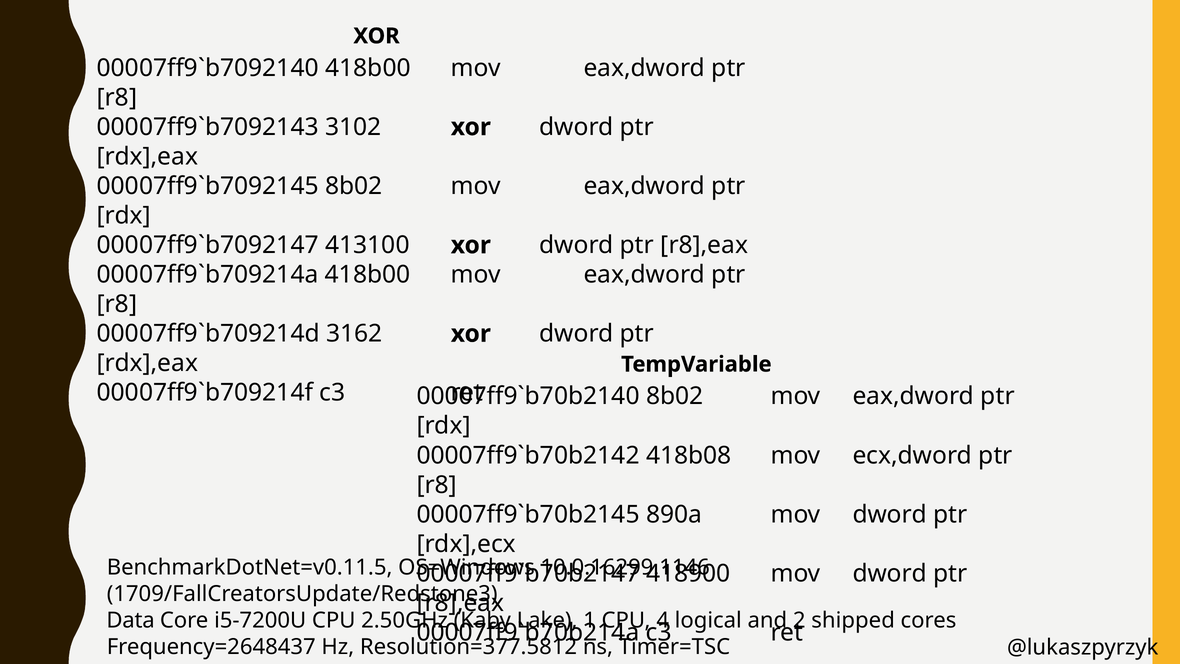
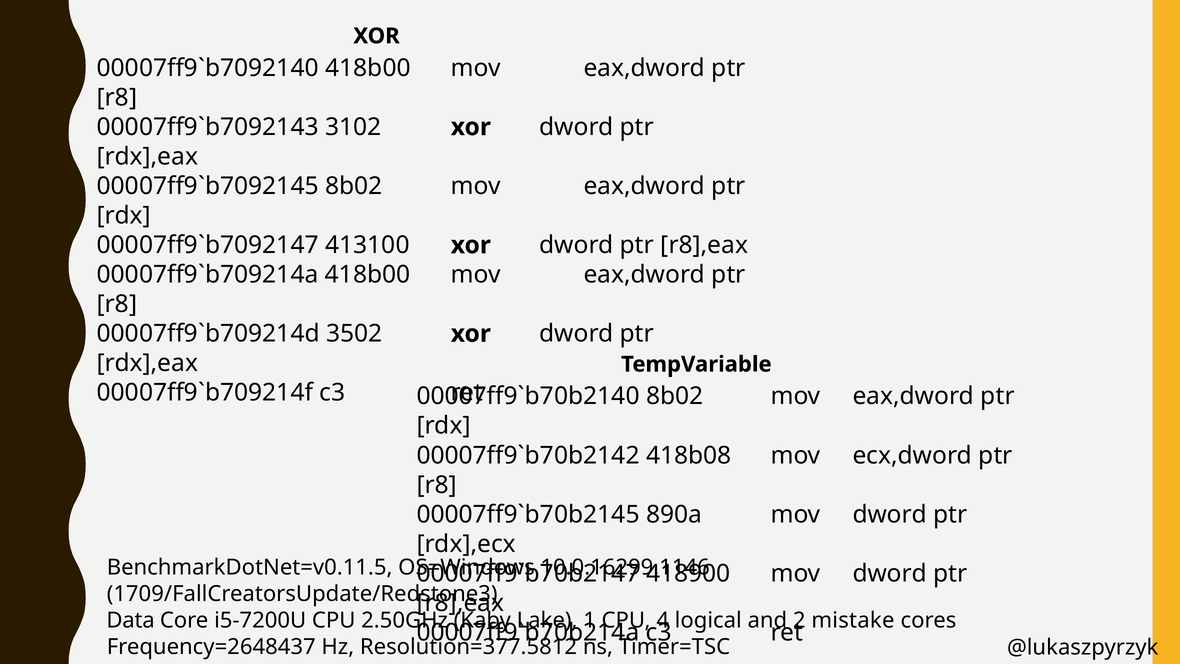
3162: 3162 -> 3502 (354, 334)
shipped: shipped -> mistake (853, 620)
